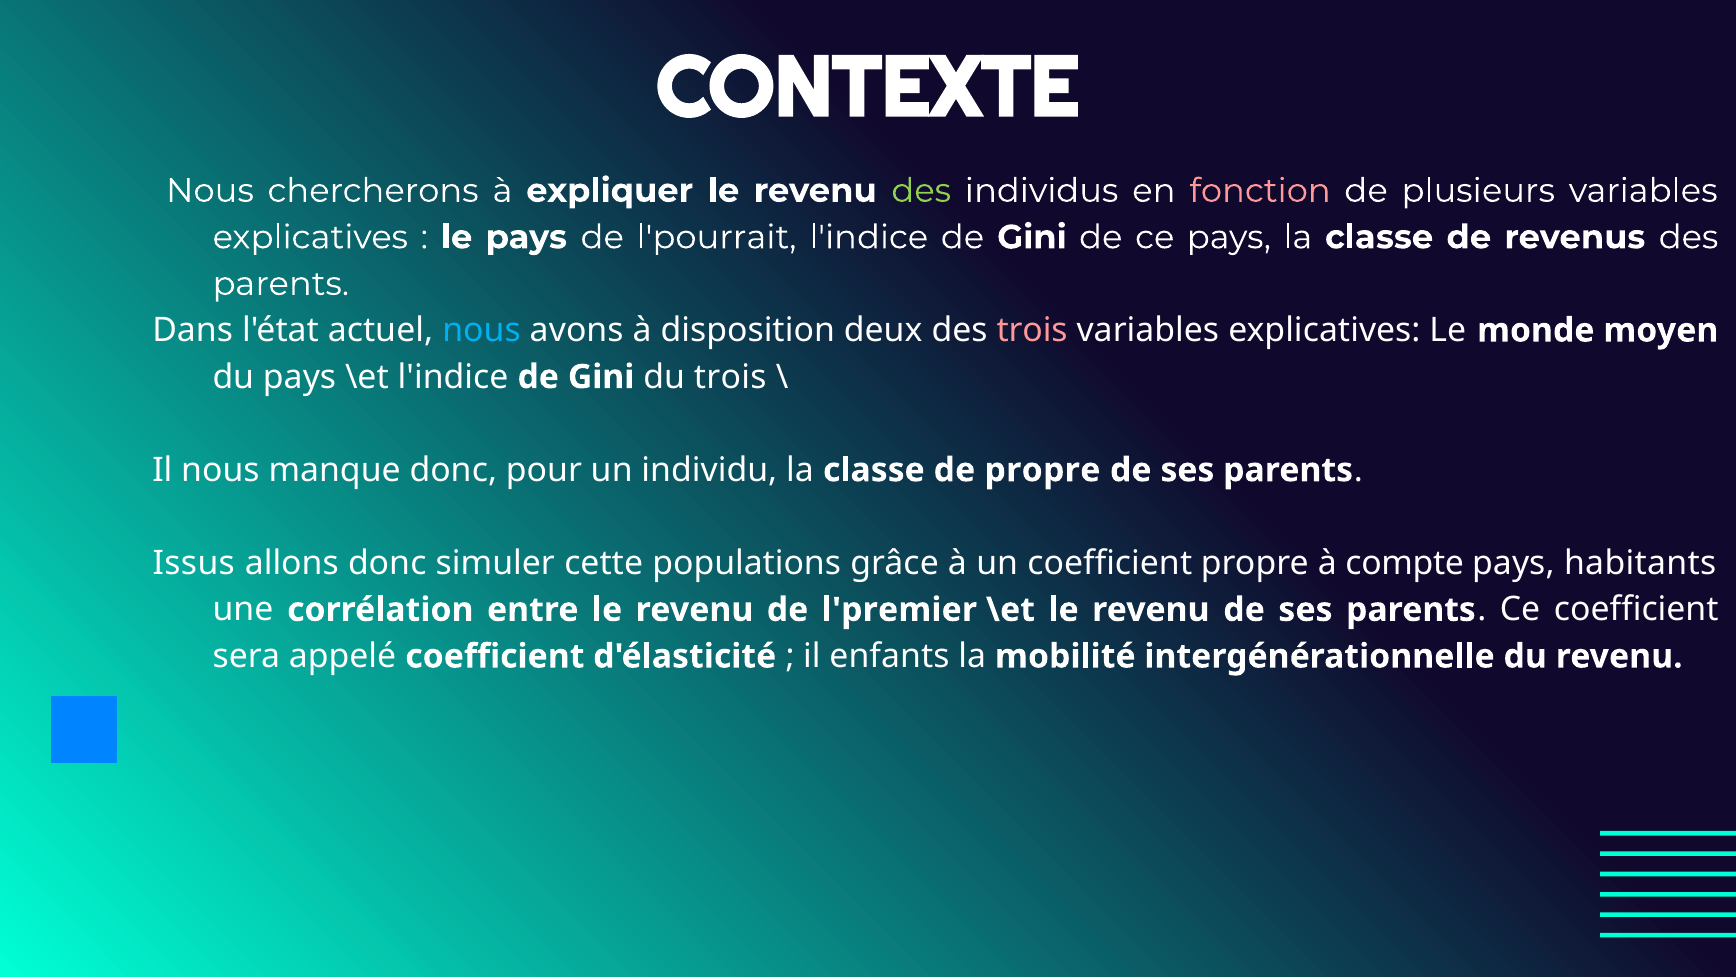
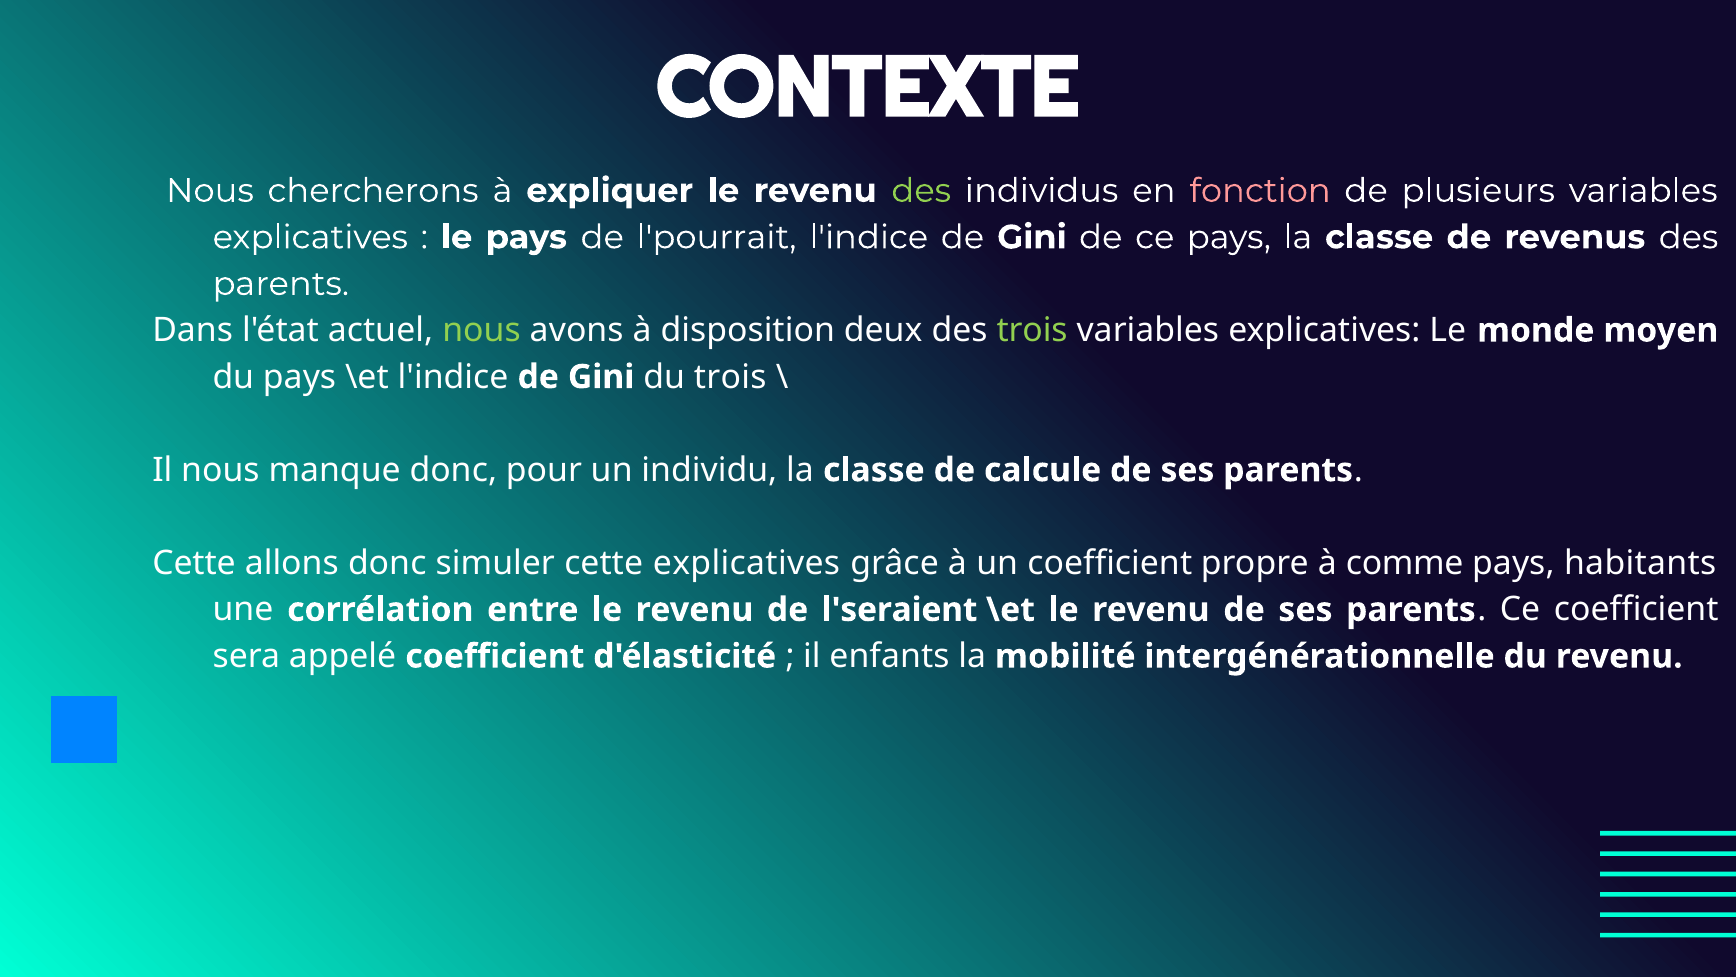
nous colour: light blue -> light green (482, 330)
trois colour: pink -> light green (1032, 330)
de propre: propre -> calcule (1043, 470)
Issus: Issus -> Cette (194, 563)
cette populations: populations -> explicatives (746, 563)
compte: compte -> comme (1405, 563)
l'premier: l'premier -> l'seraient (900, 610)
